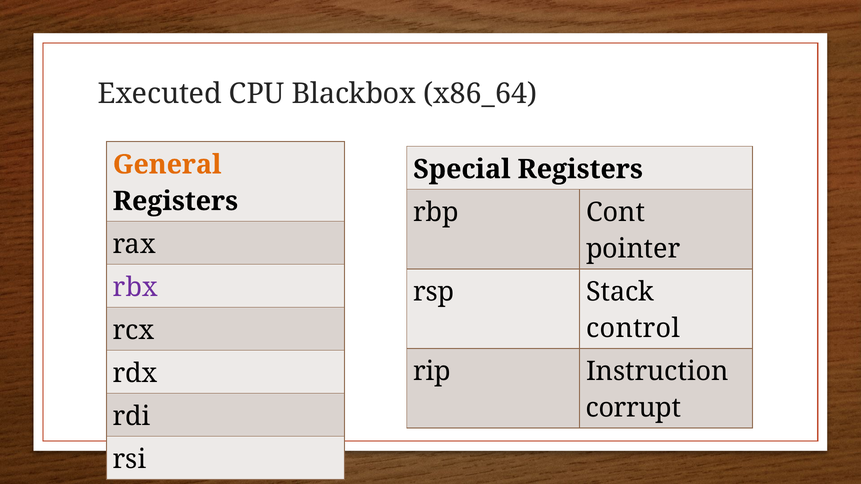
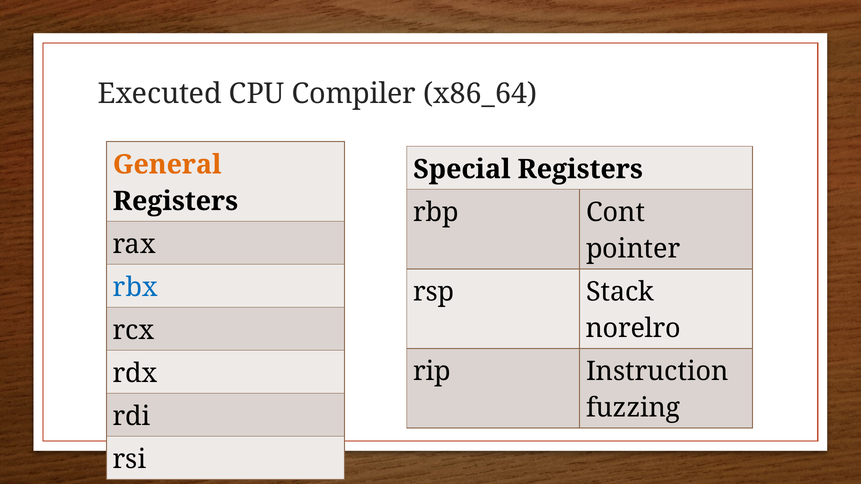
Blackbox: Blackbox -> Compiler (354, 94)
rbx colour: purple -> blue (135, 287)
control: control -> norelro (633, 329)
corrupt: corrupt -> fuzzing (633, 408)
